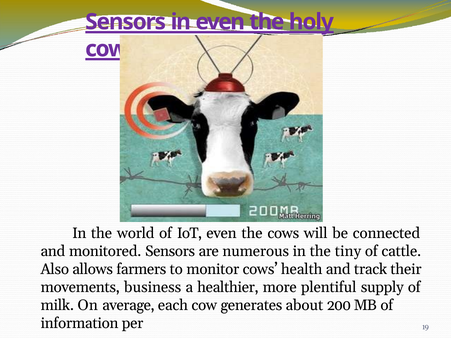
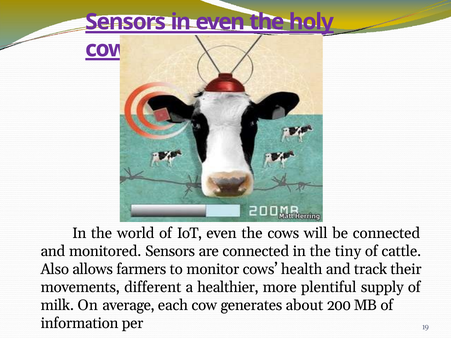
are numerous: numerous -> connected (256, 251)
business: business -> different (153, 287)
